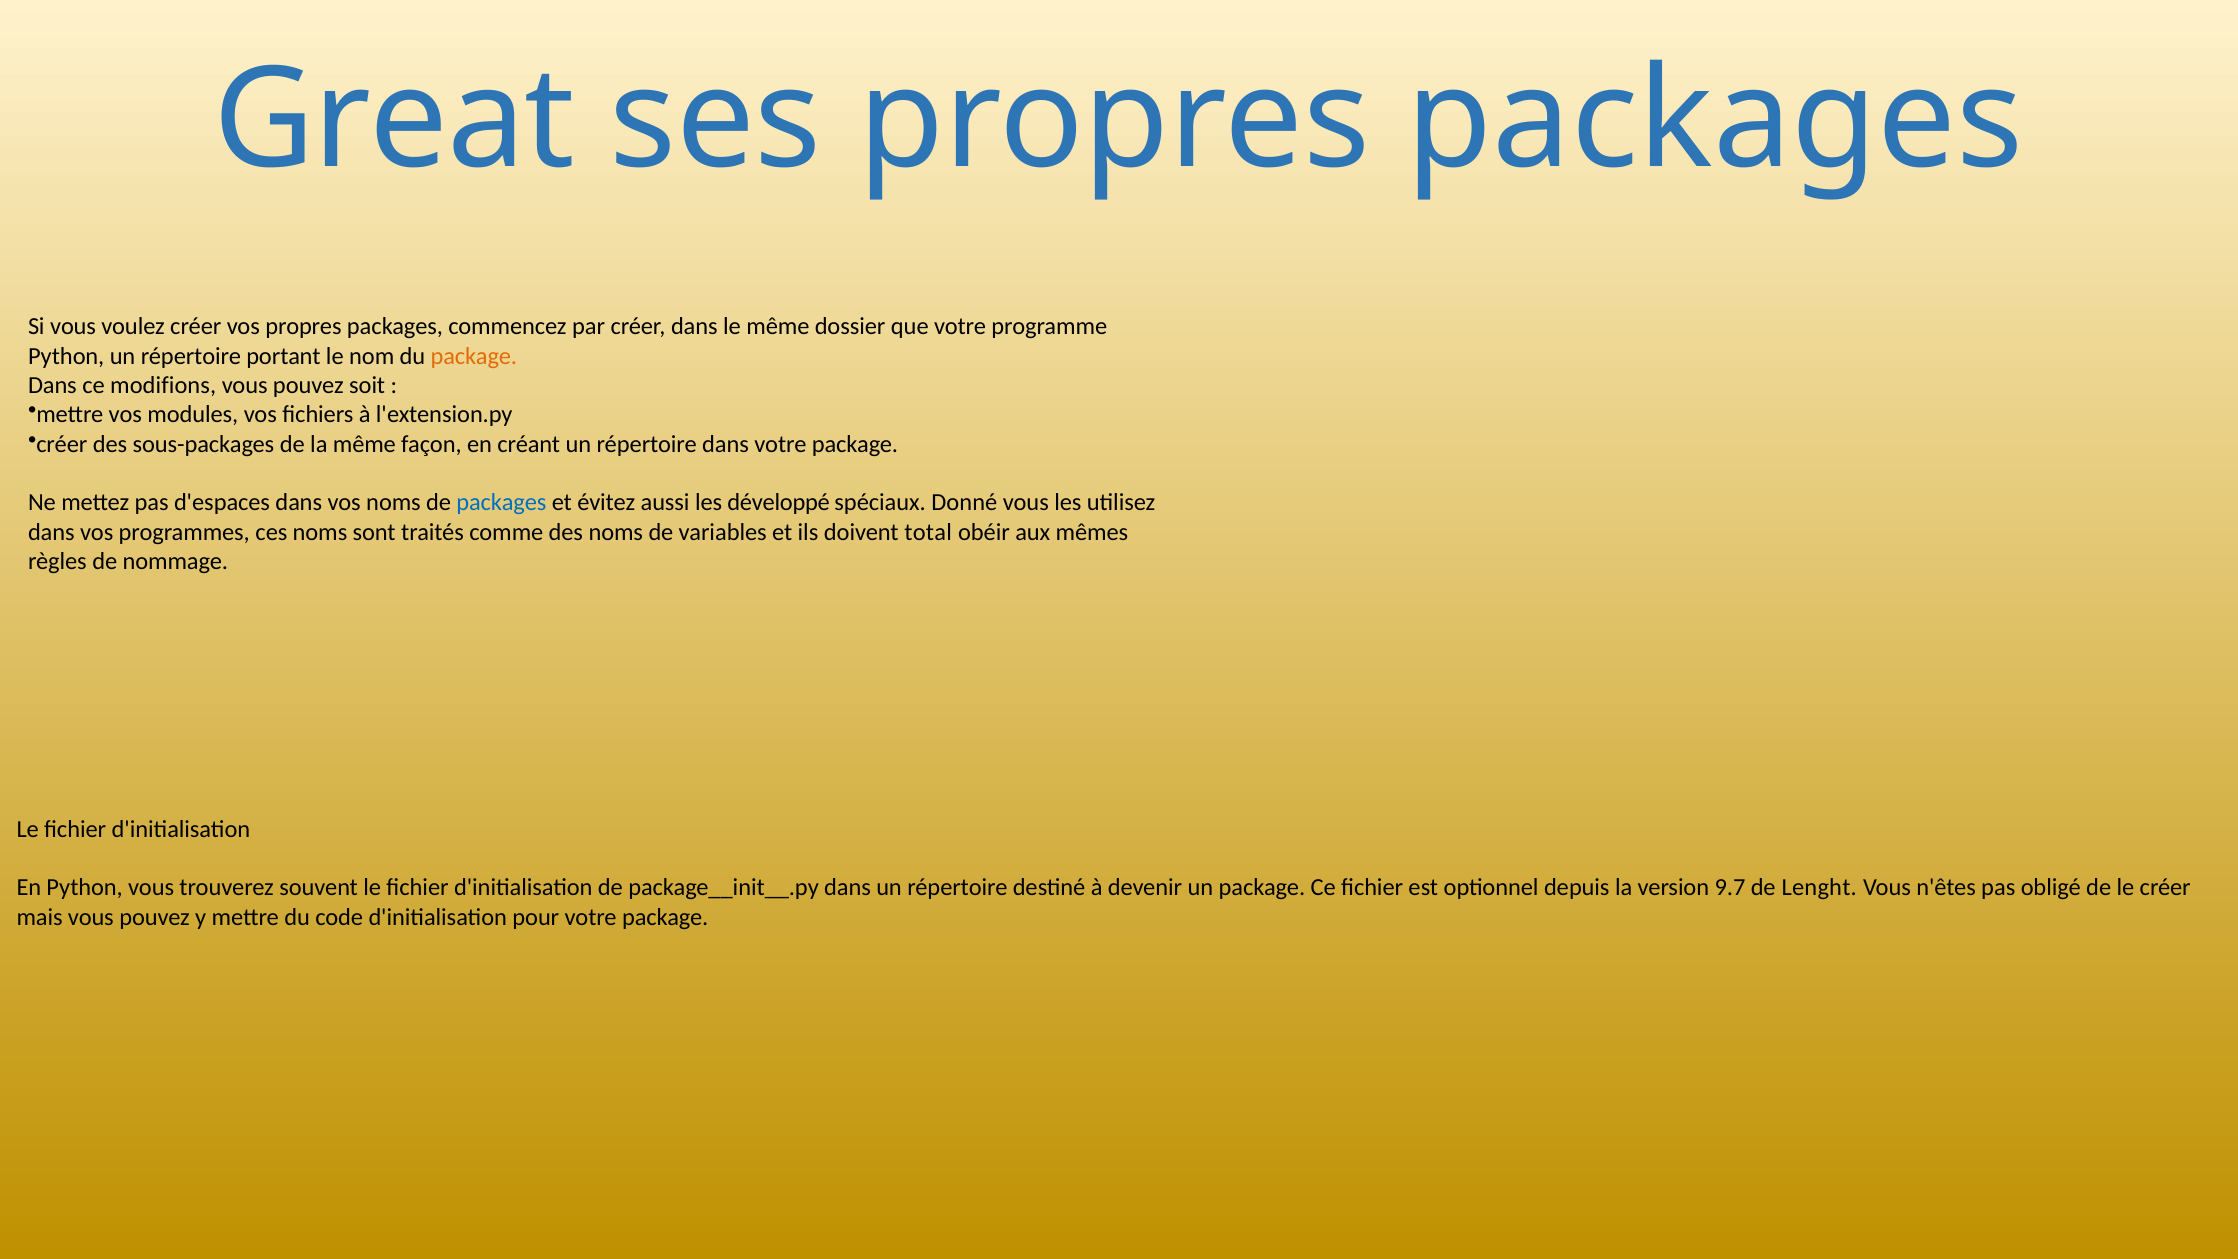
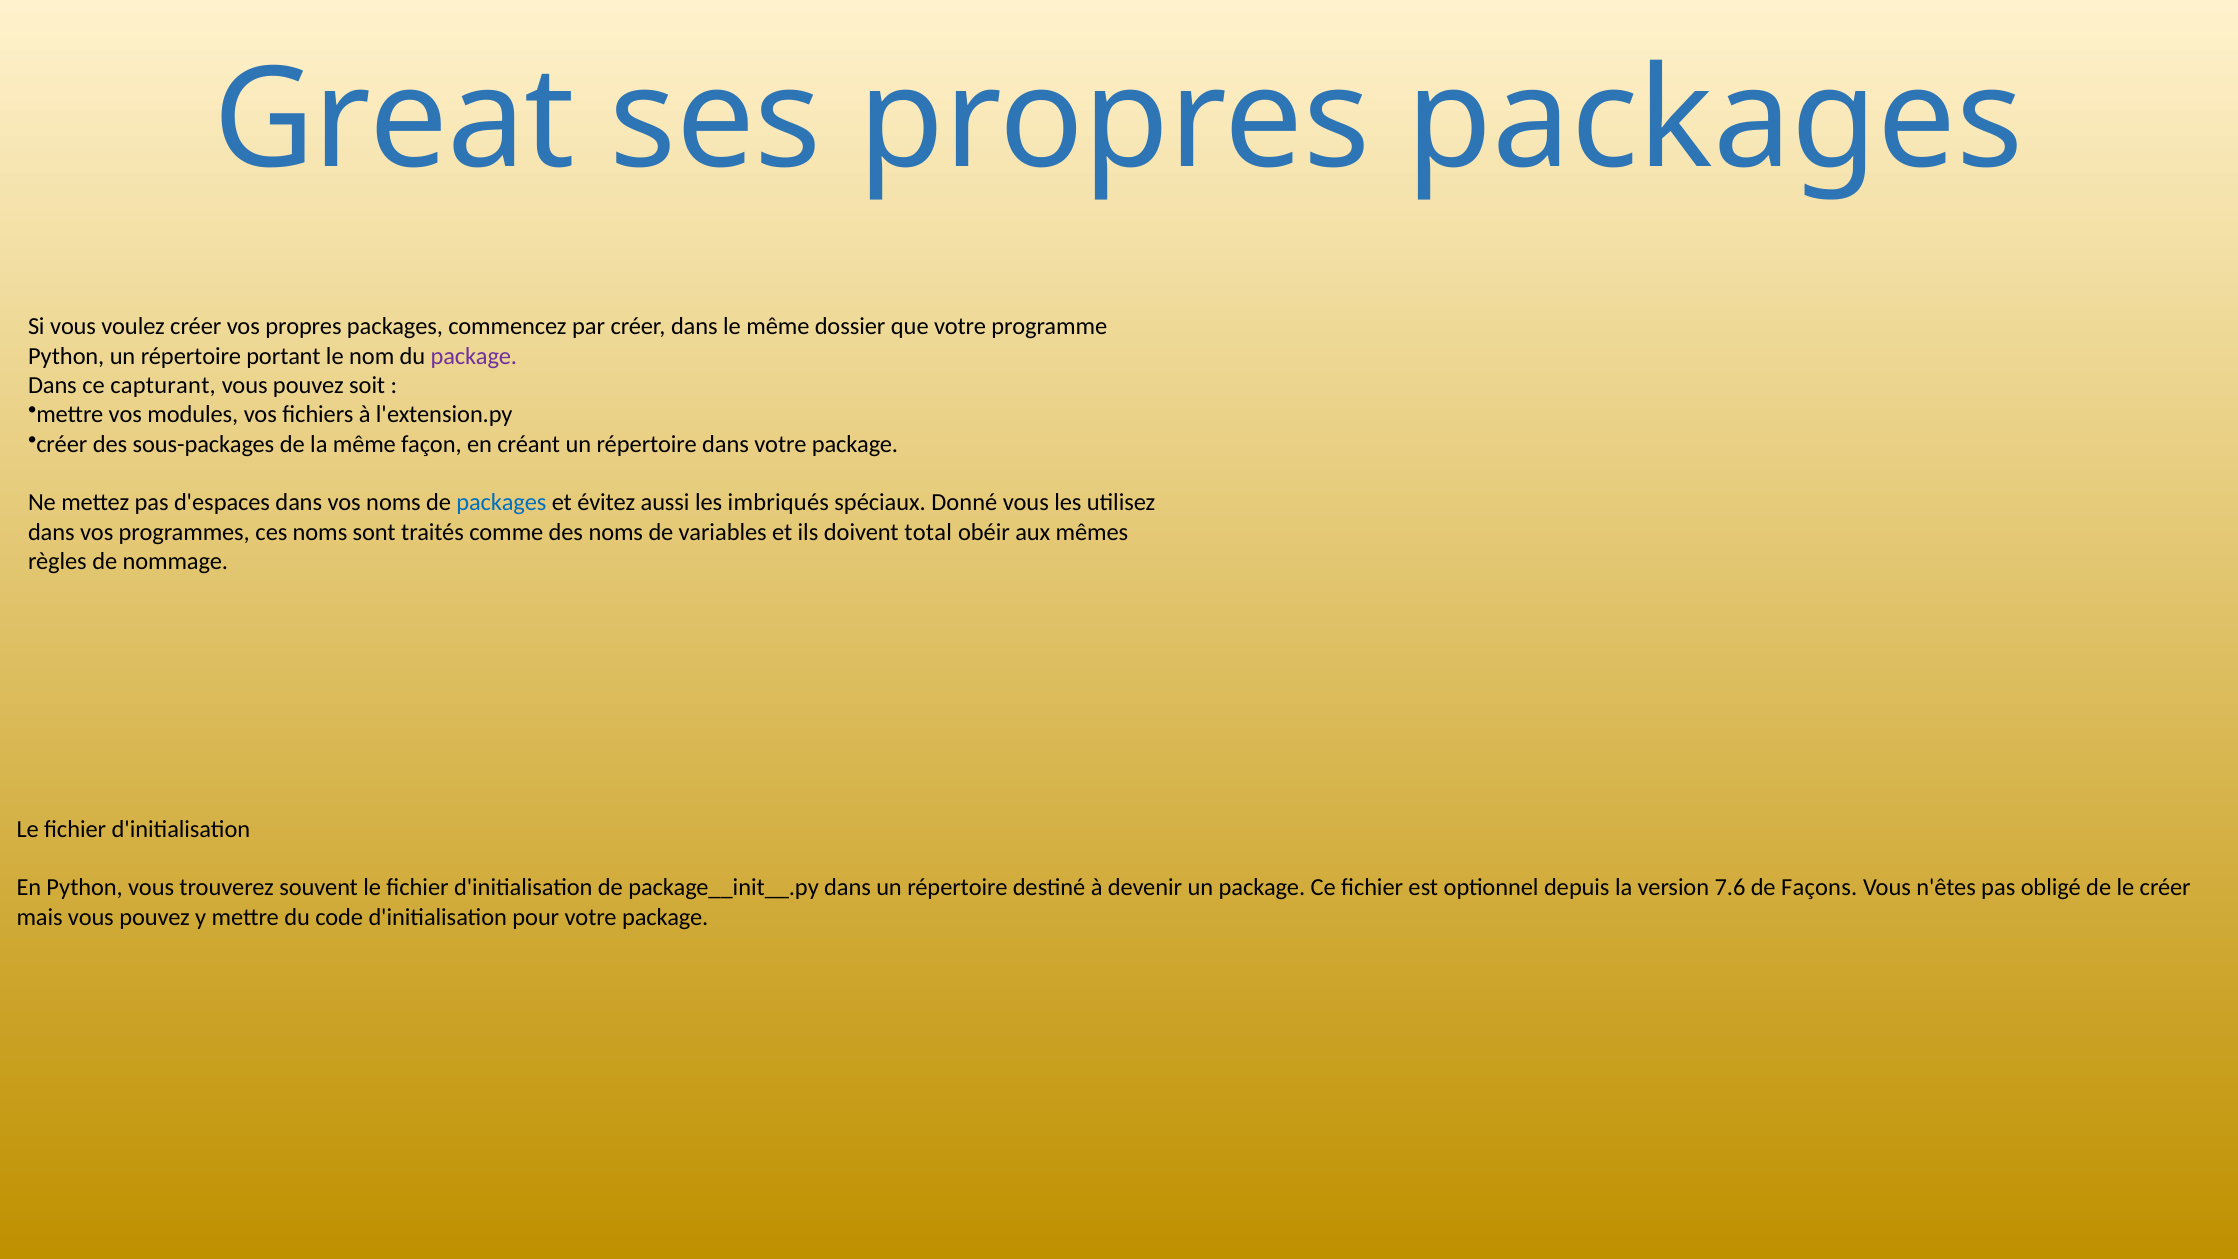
package colour: orange -> purple (474, 356)
modifions: modifions -> capturant (163, 385)
développé: développé -> imbriqués (778, 503)
9.7: 9.7 -> 7.6 (1730, 888)
Lenght: Lenght -> Façons (1819, 888)
